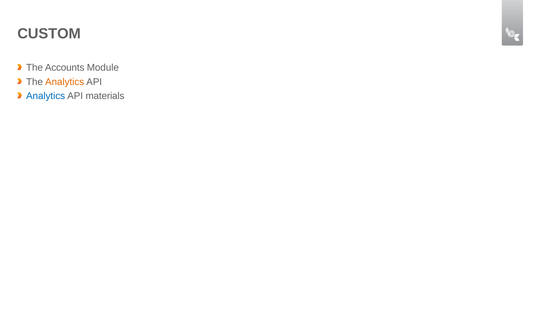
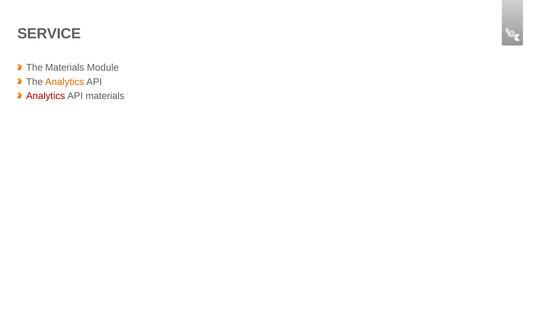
CUSTOM: CUSTOM -> SERVICE (49, 34)
The Accounts: Accounts -> Materials (65, 68)
Analytics colour: blue -> red (46, 96)
